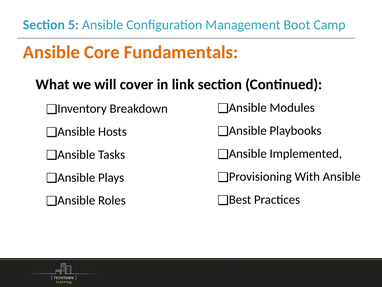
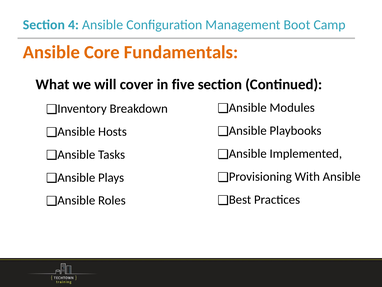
5: 5 -> 4 (74, 25)
link: link -> five (183, 84)
